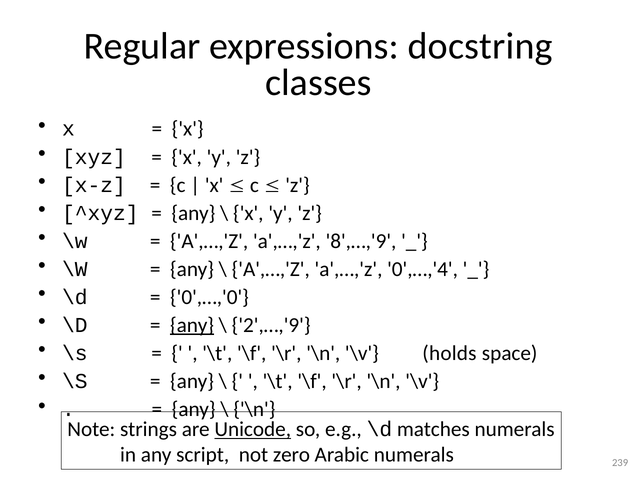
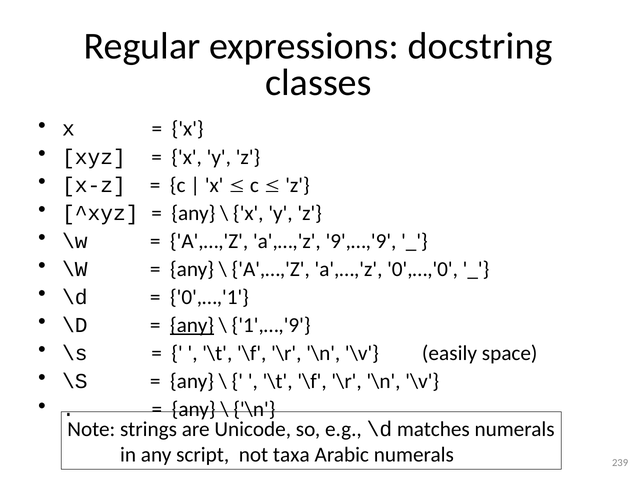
8',…,'9: 8',…,'9 -> 9',…,'9 (361, 241)
0',…,'4: 0',…,'4 -> 0',…,'0 (423, 269)
0',…,'0: 0',…,'0 -> 0',…,'1 (209, 297)
2',…,'9: 2',…,'9 -> 1',…,'9 (271, 325)
holds: holds -> easily (450, 353)
Unicode underline: present -> none (253, 429)
zero: zero -> taxa (291, 455)
